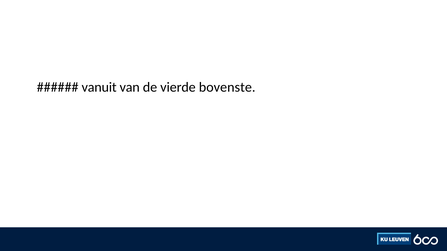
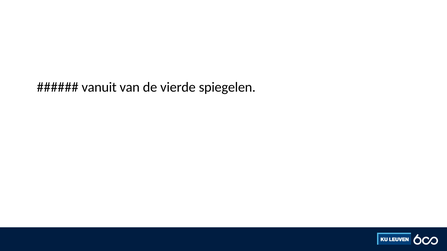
bovenste: bovenste -> spiegelen (227, 87)
